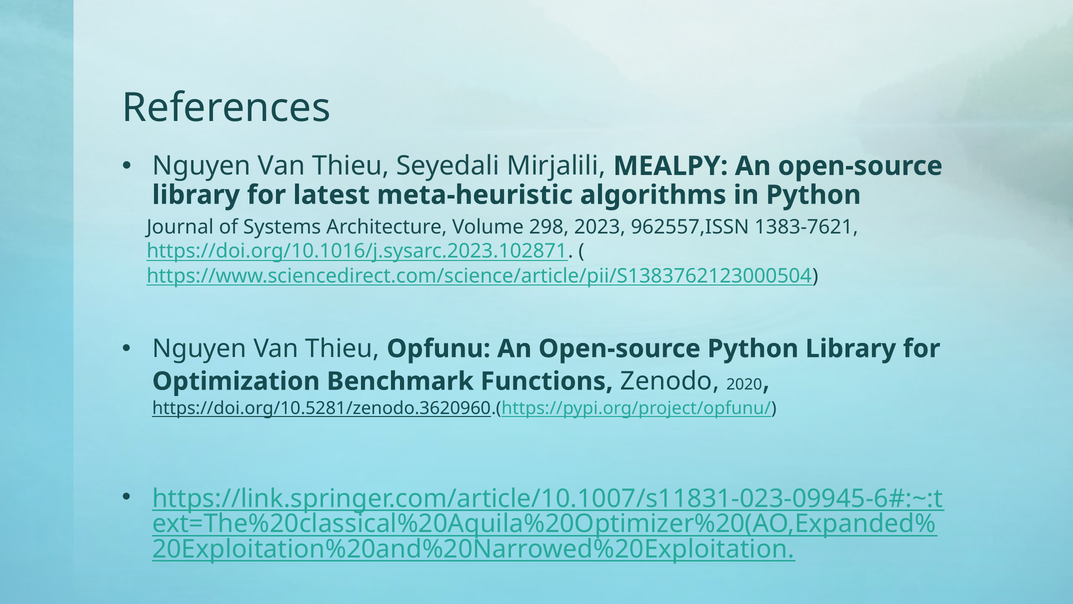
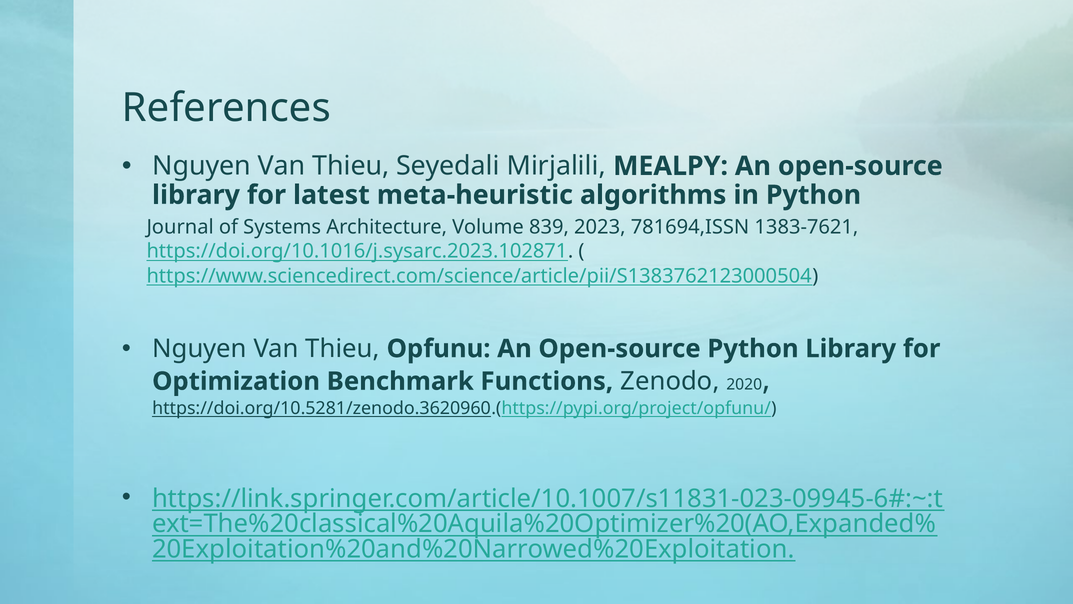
298: 298 -> 839 (549, 227)
962557,ISSN: 962557,ISSN -> 781694,ISSN (690, 227)
